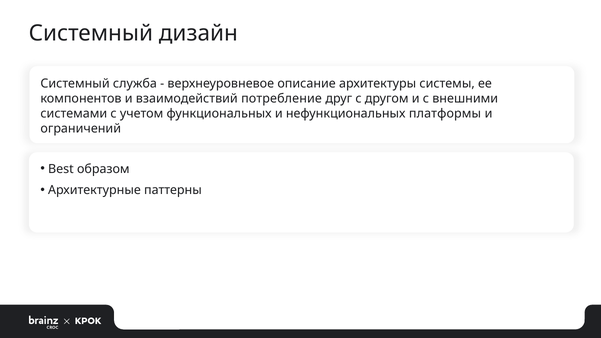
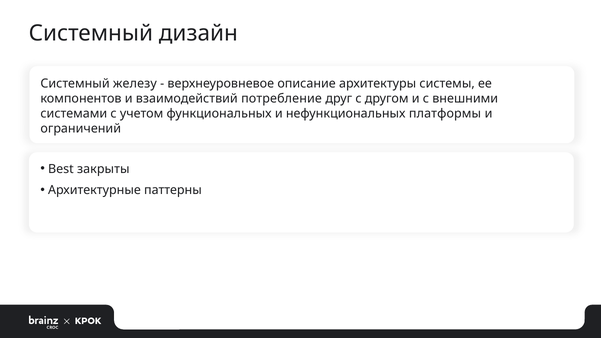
служба: служба -> железу (135, 84)
образом: образом -> закрыты (103, 169)
